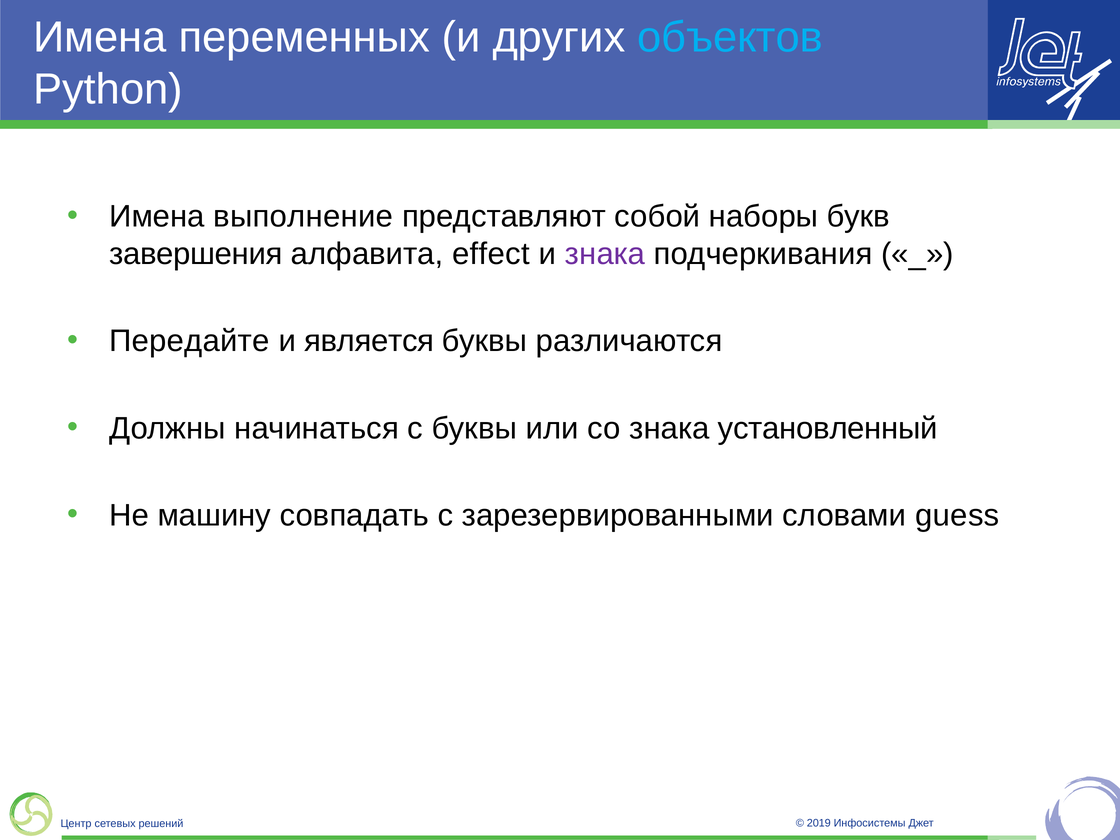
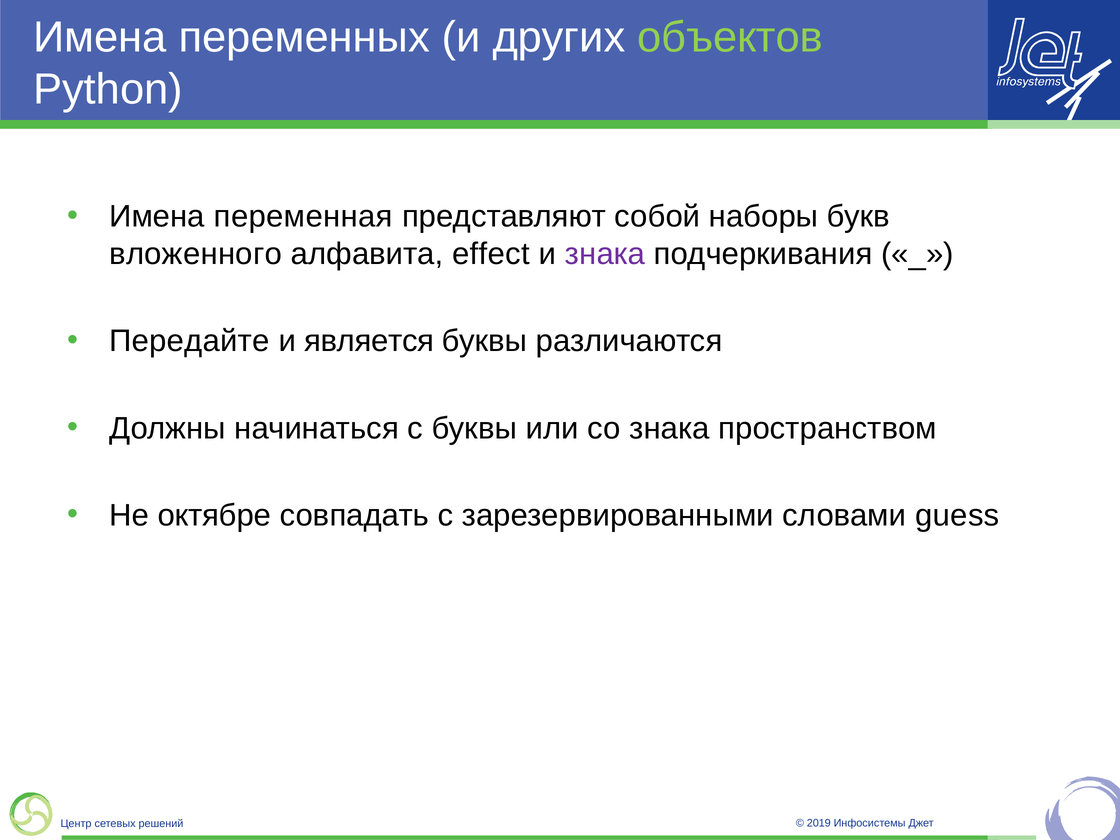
объектов colour: light blue -> light green (730, 37)
выполнение: выполнение -> переменная (303, 217)
завершения: завершения -> вложенного (196, 254)
установленный: установленный -> пространством (828, 428)
машину: машину -> октябре (214, 515)
